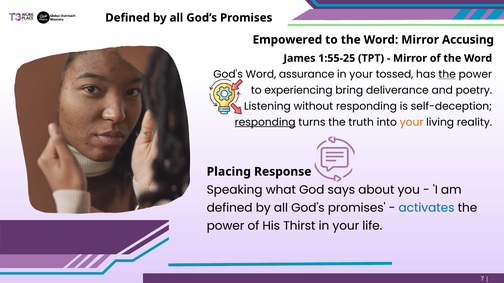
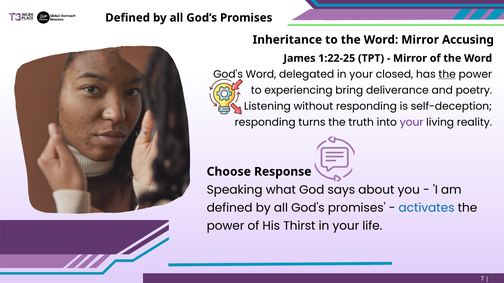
Empowered: Empowered -> Inheritance (287, 40)
1:55-25: 1:55-25 -> 1:22-25 (337, 58)
assurance: assurance -> delegated (307, 74)
tossed: tossed -> closed (395, 74)
responding underline: present -> none (265, 122)
your colour: orange -> purple (412, 122)
Placing: Placing -> Choose (229, 172)
